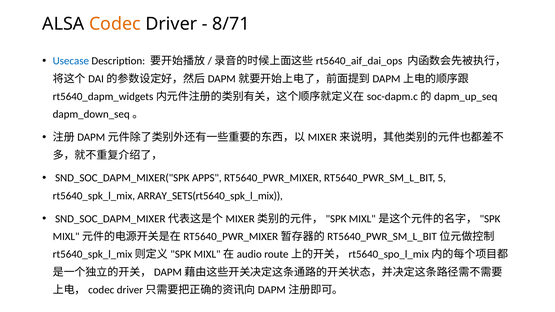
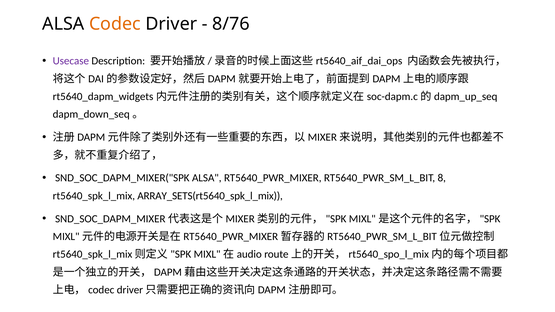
8/71: 8/71 -> 8/76 (231, 24)
Usecase colour: blue -> purple (71, 61)
SND_SOC_DAPM_MIXER("SPK APPS: APPS -> ALSA (207, 178)
5: 5 -> 8 (442, 178)
